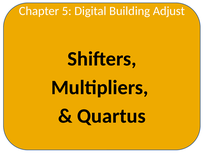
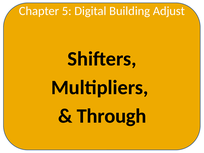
Quartus: Quartus -> Through (112, 116)
